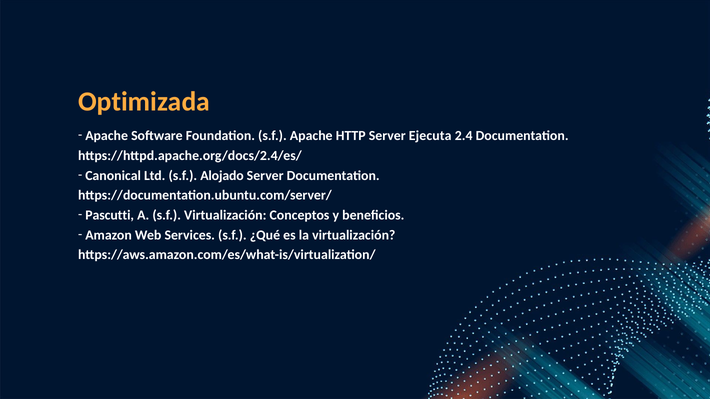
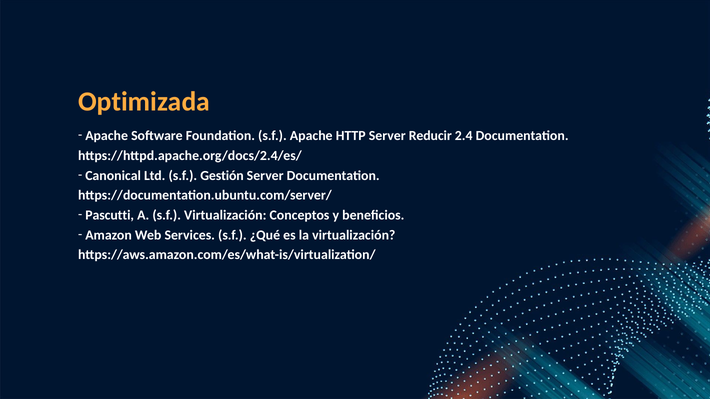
Ejecuta: Ejecuta -> Reducir (430, 136)
Alojado: Alojado -> Gestión (222, 176)
